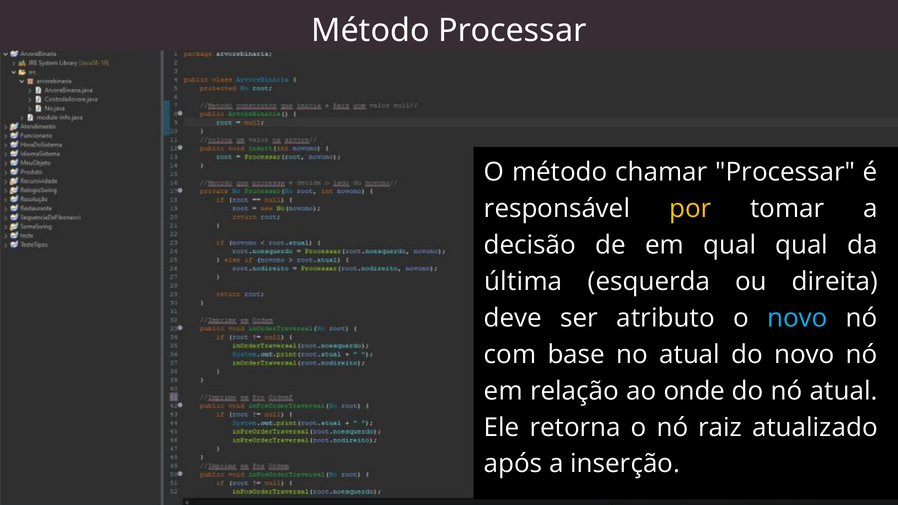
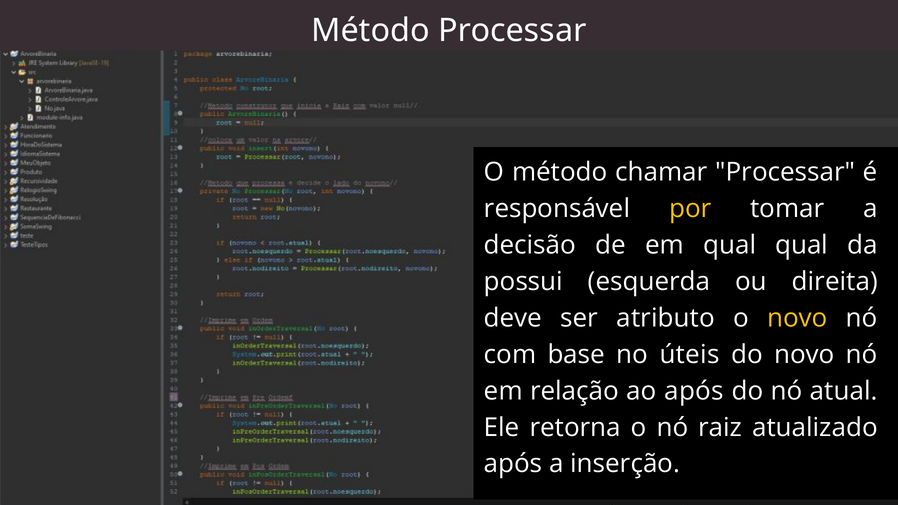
última: última -> possui (523, 282)
novo colour: light blue -> yellow (797, 318)
no atual: atual -> úteis (690, 355)
ao onde: onde -> após (694, 391)
